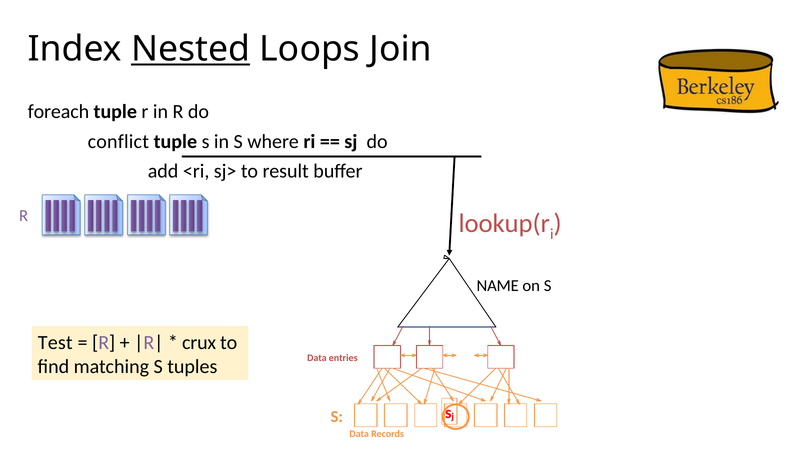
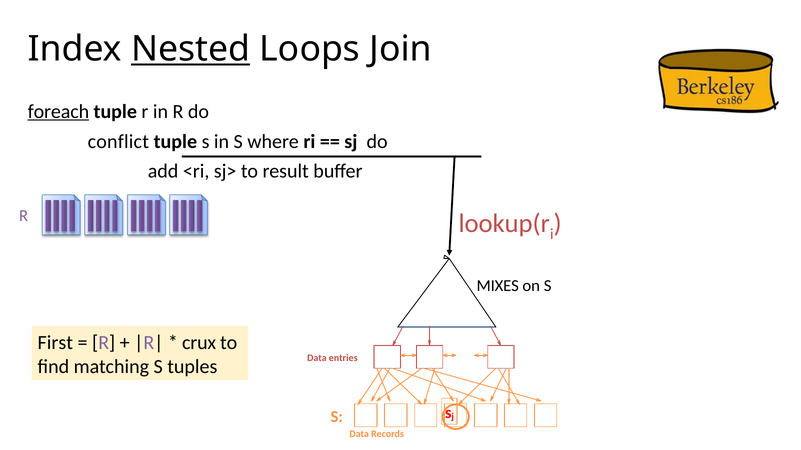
foreach underline: none -> present (58, 112)
NAME: NAME -> MIXES (498, 286)
Test: Test -> First (55, 343)
